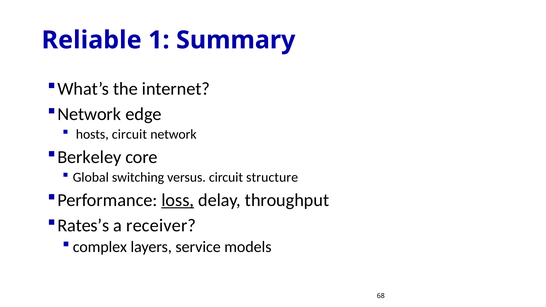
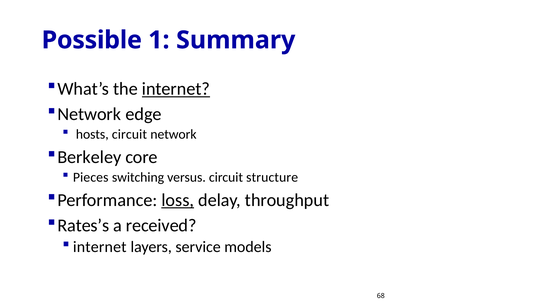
Reliable: Reliable -> Possible (92, 40)
internet underline: none -> present (176, 89)
Global: Global -> Pieces (91, 177)
receiver: receiver -> received (161, 226)
complex: complex -> internet (100, 247)
